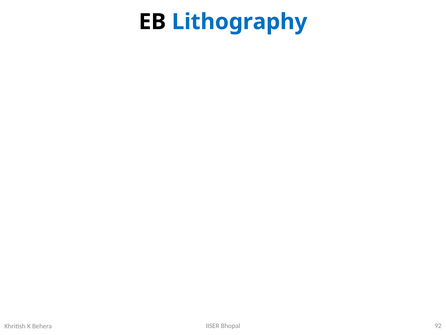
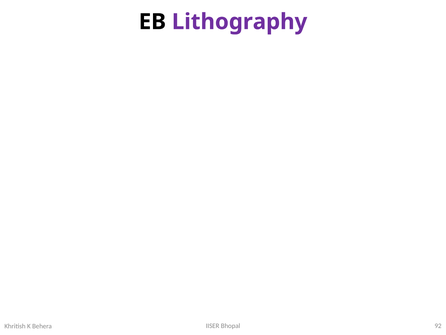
Lithography colour: blue -> purple (240, 22)
